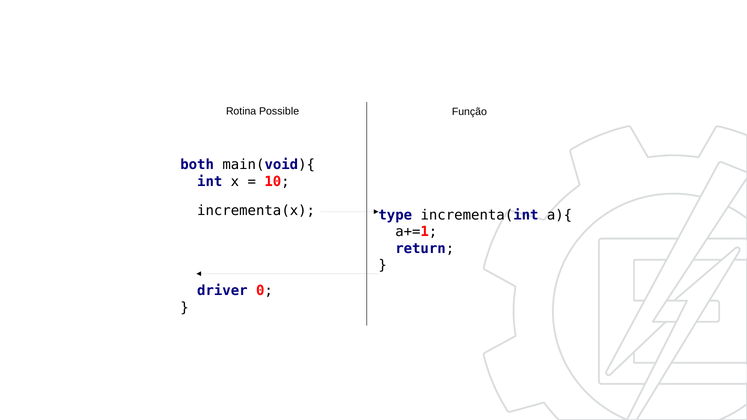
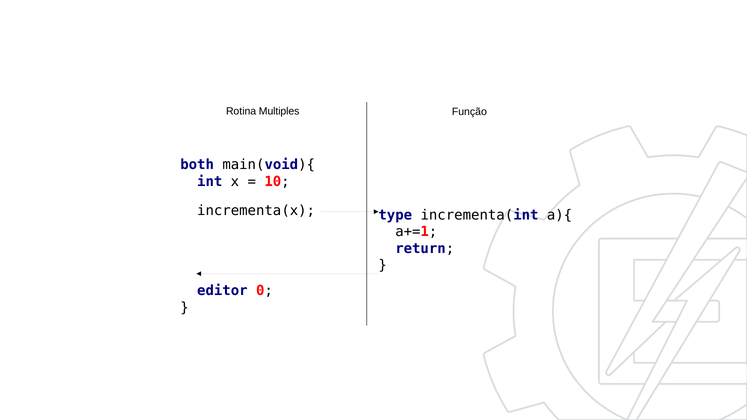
Possible: Possible -> Multiples (279, 111)
driver: driver -> editor (222, 291)
